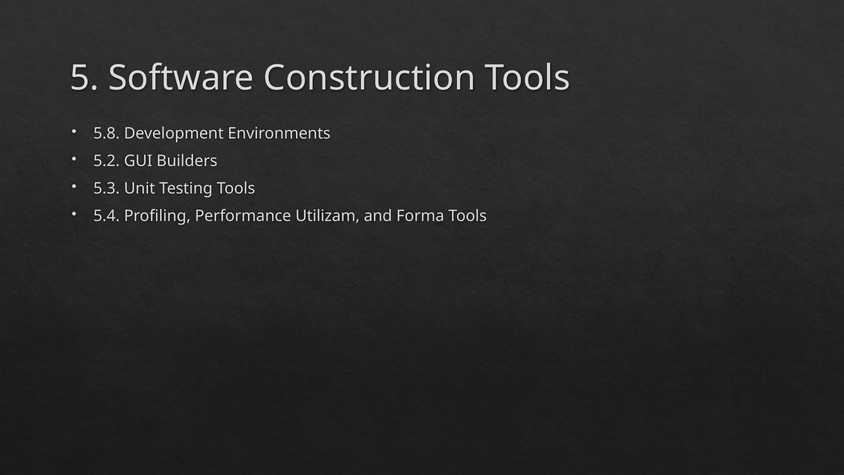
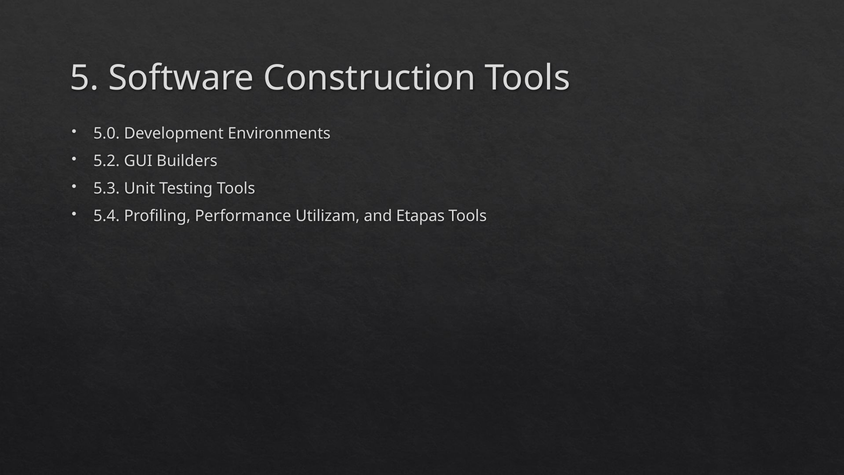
5.8: 5.8 -> 5.0 (107, 134)
Forma: Forma -> Etapas (420, 216)
